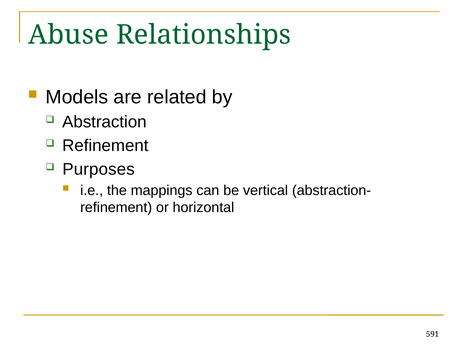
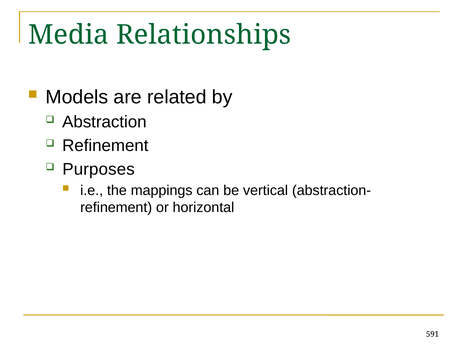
Abuse: Abuse -> Media (69, 35)
